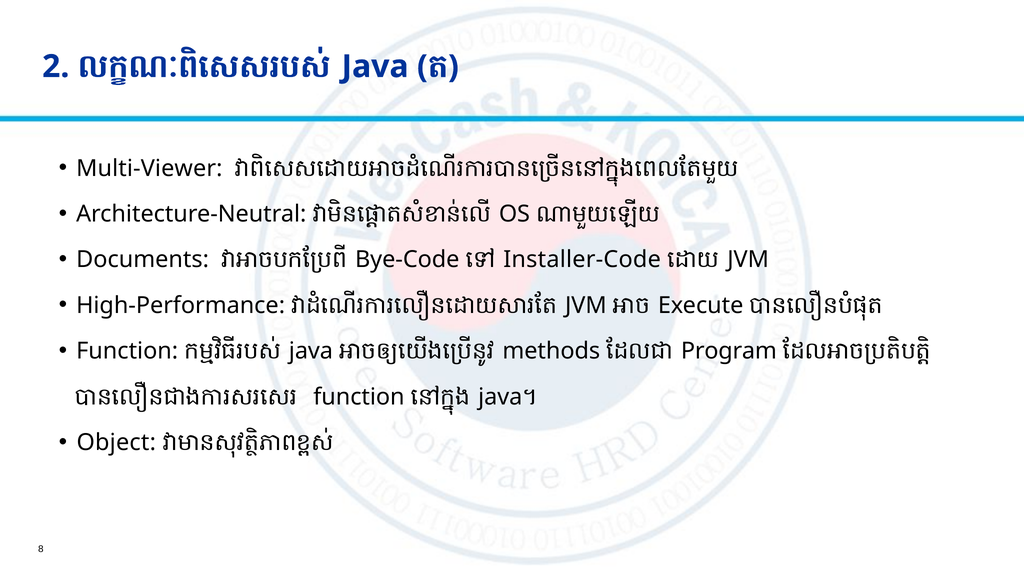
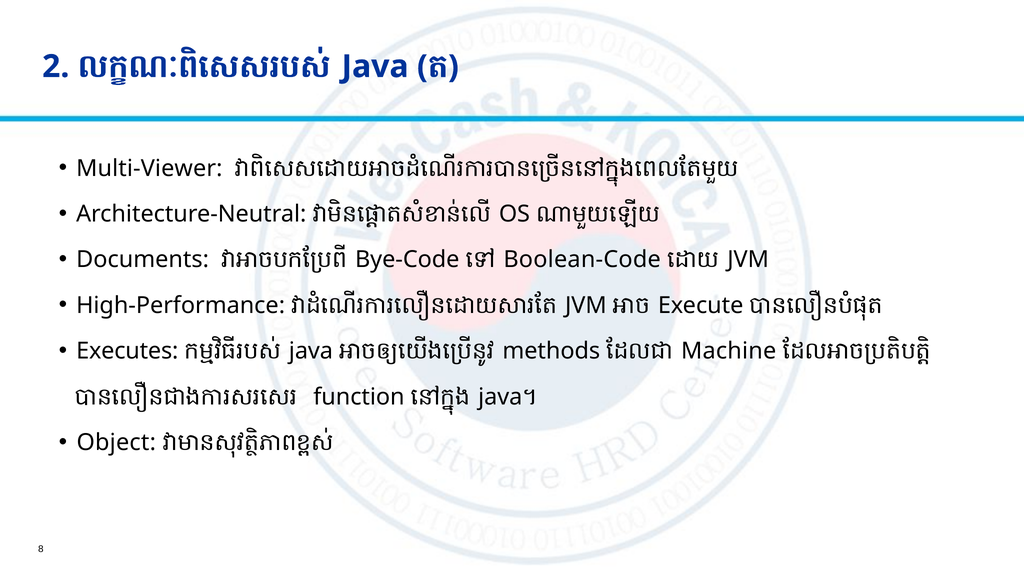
Installer-Code: Installer-Code -> Boolean-Code (582, 260)
Function: Function -> Executes (127, 351)
Program: Program -> Machine (729, 351)
